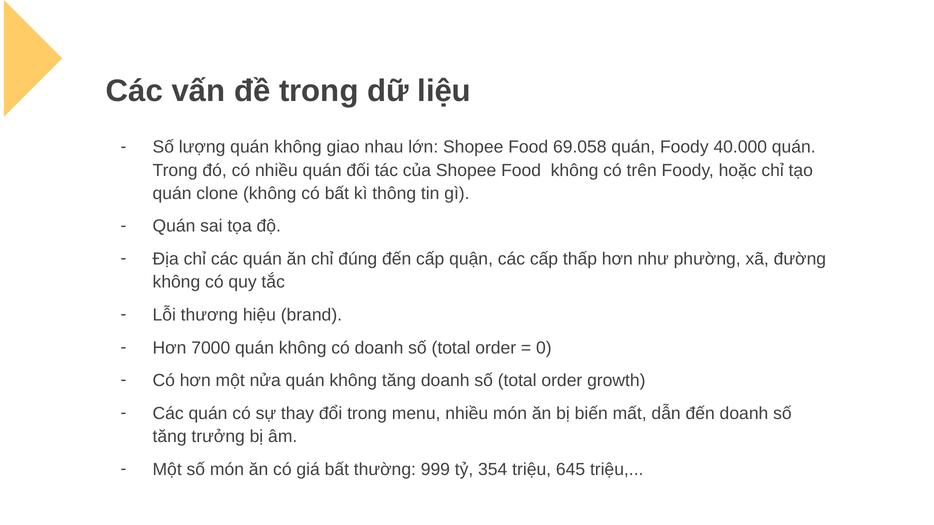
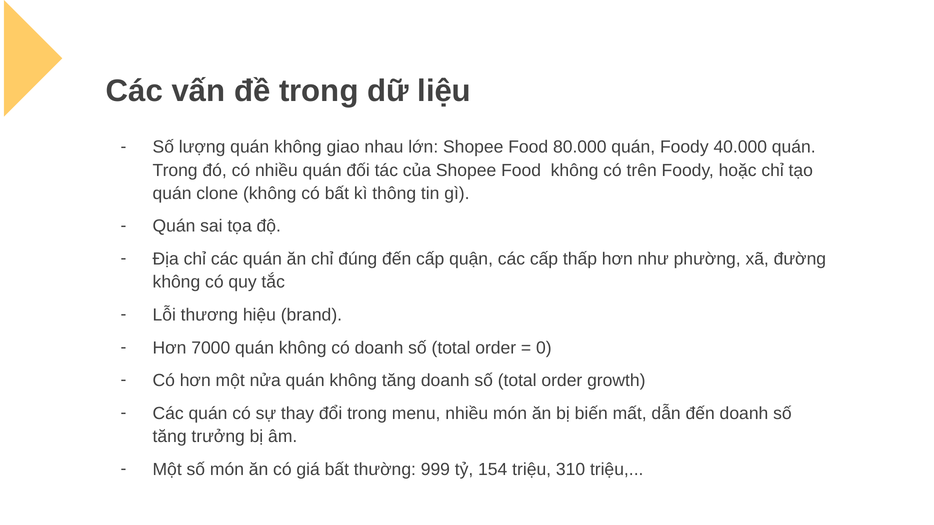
69.058: 69.058 -> 80.000 (580, 147)
354: 354 -> 154 (493, 470)
645: 645 -> 310 (571, 470)
